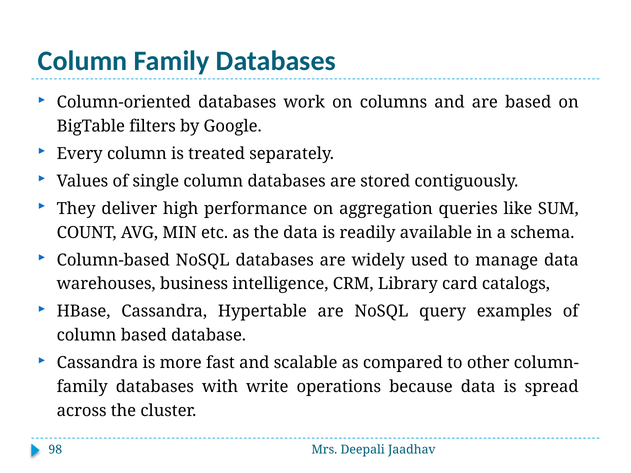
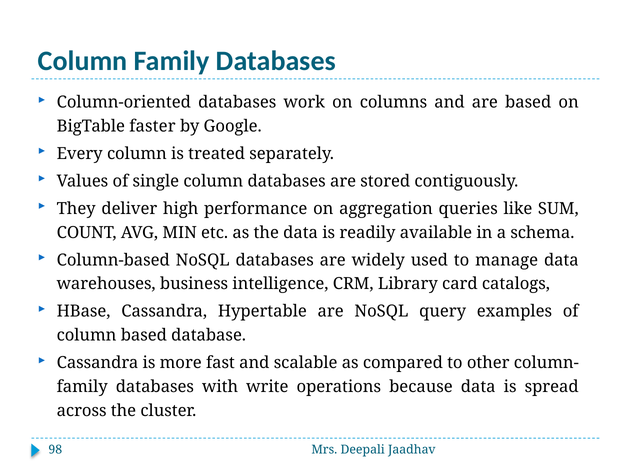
filters: filters -> faster (152, 126)
